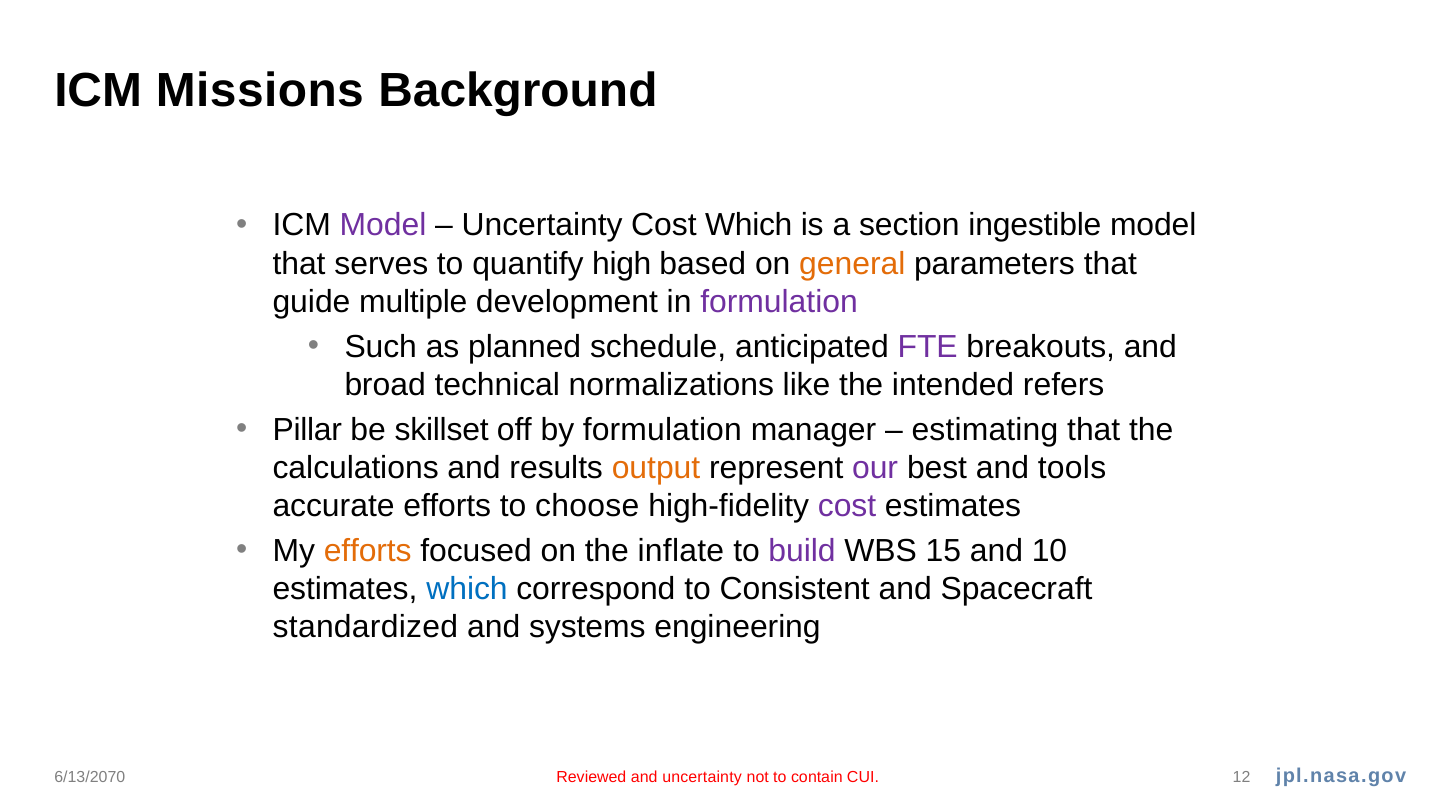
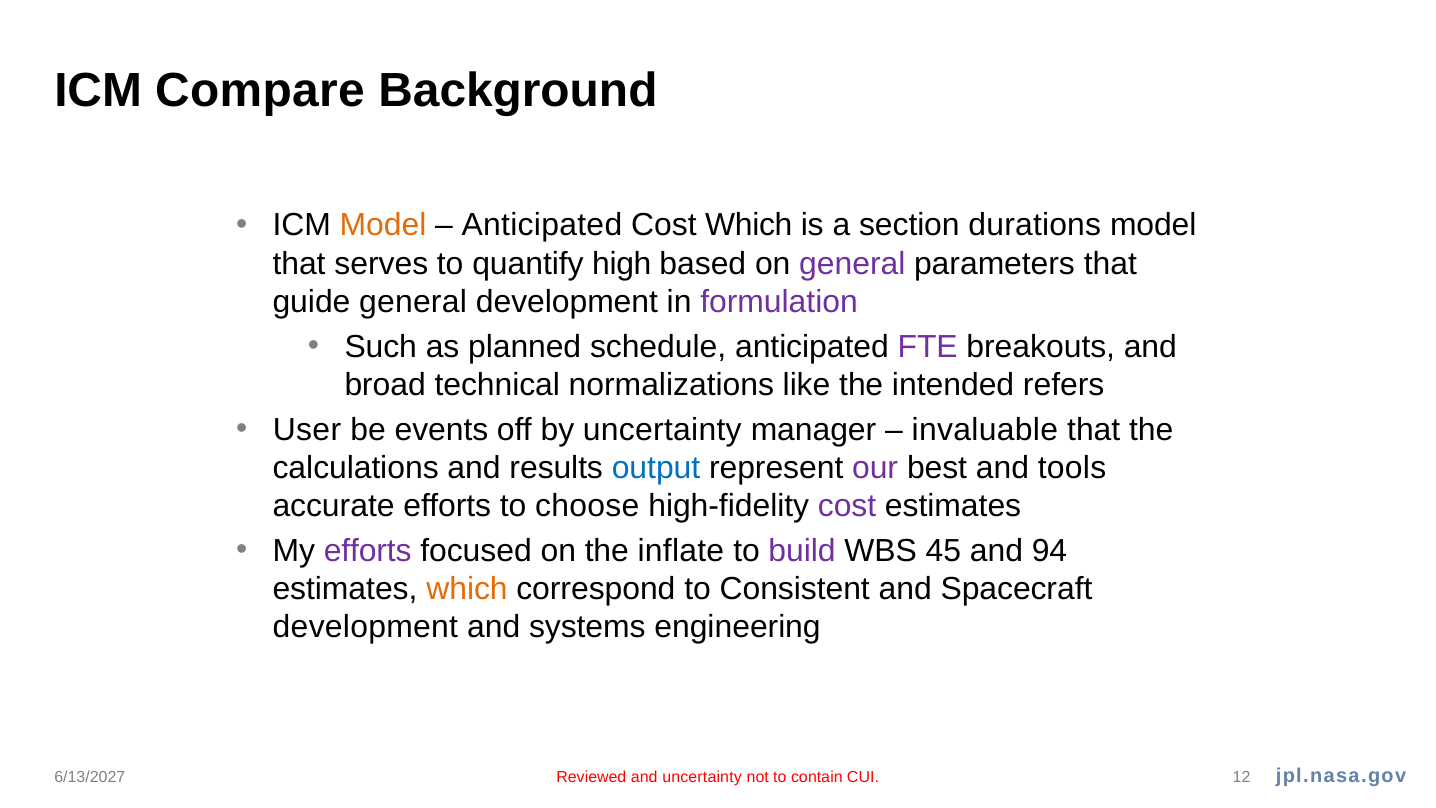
Missions: Missions -> Compare (260, 91)
Model colour: purple -> orange (383, 225)
Uncertainty: Uncertainty -> Anticipated (542, 225)
ingestible: ingestible -> durations (1035, 225)
general colour: orange -> purple (852, 264)
guide multiple: multiple -> general (413, 302)
Pillar: Pillar -> User (307, 429)
skillset: skillset -> events (442, 429)
by formulation: formulation -> uncertainty (662, 429)
estimating: estimating -> invaluable (985, 429)
output colour: orange -> blue (656, 468)
efforts colour: orange -> purple (368, 551)
15: 15 -> 45 (943, 551)
10: 10 -> 94 (1050, 551)
which colour: blue -> orange (467, 589)
standardized: standardized -> development (365, 627)
6/13/2070: 6/13/2070 -> 6/13/2027 (90, 777)
